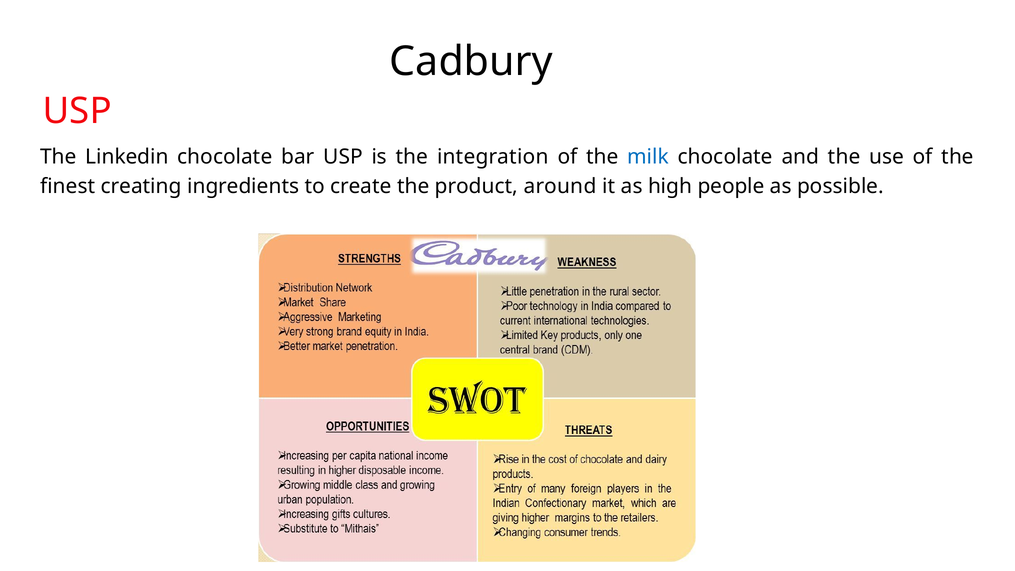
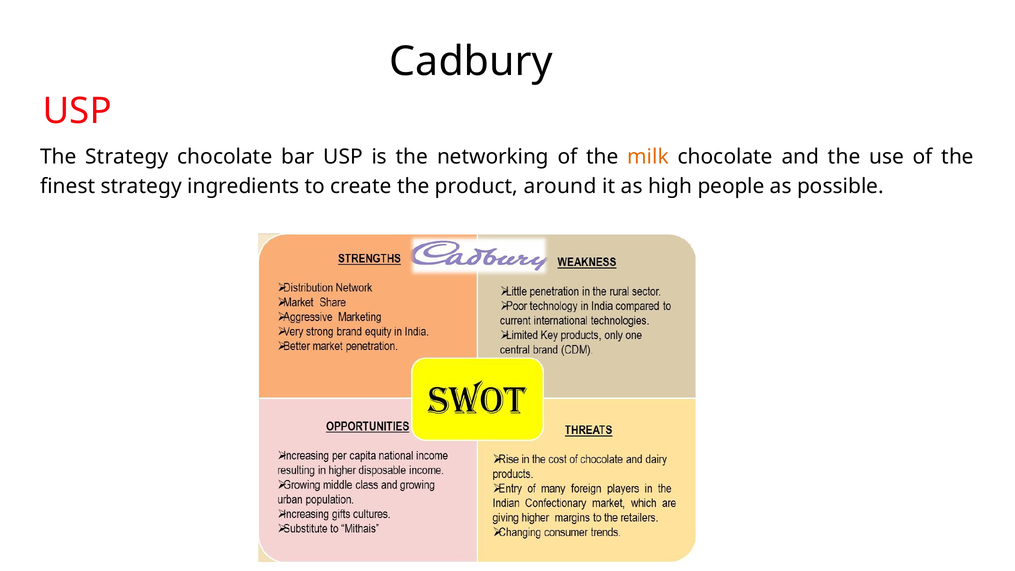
The Linkedin: Linkedin -> Strategy (127, 157)
integration: integration -> networking (493, 157)
milk colour: blue -> orange (648, 157)
finest creating: creating -> strategy (141, 186)
